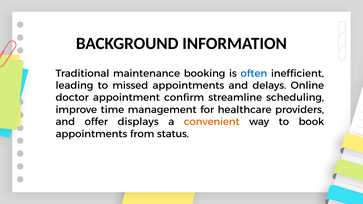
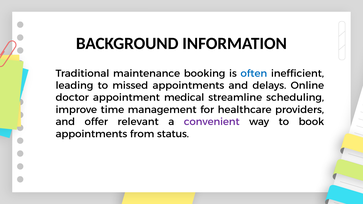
confirm: confirm -> medical (184, 98)
displays: displays -> relevant (138, 122)
convenient colour: orange -> purple (212, 122)
